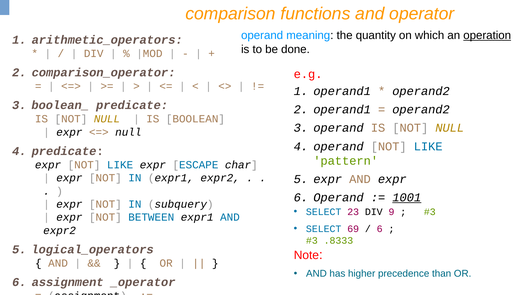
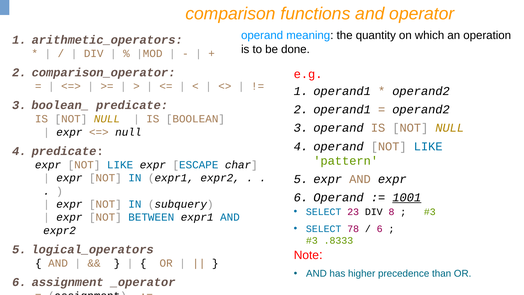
operation underline: present -> none (487, 35)
9: 9 -> 8 (391, 212)
69: 69 -> 78 (353, 229)
